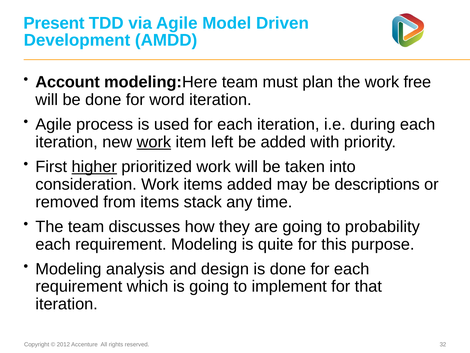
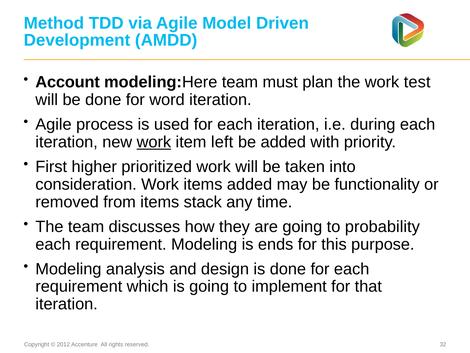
Present: Present -> Method (54, 23)
free: free -> test (417, 82)
higher underline: present -> none (94, 166)
descriptions: descriptions -> functionality (377, 184)
quite: quite -> ends (276, 244)
